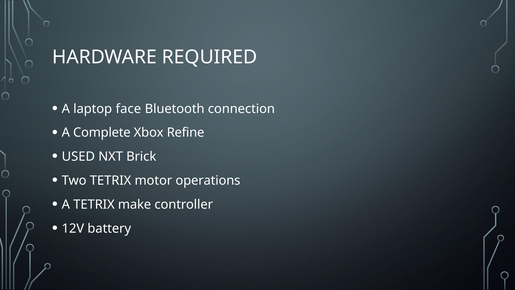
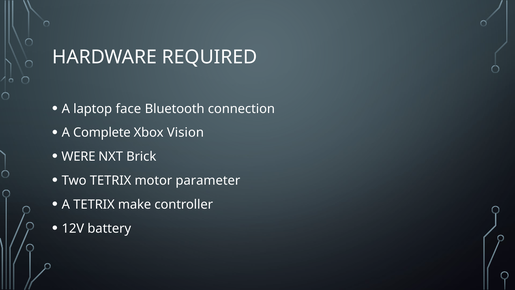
Refine: Refine -> Vision (185, 133)
USED: USED -> WERE (78, 156)
operations: operations -> parameter (208, 180)
